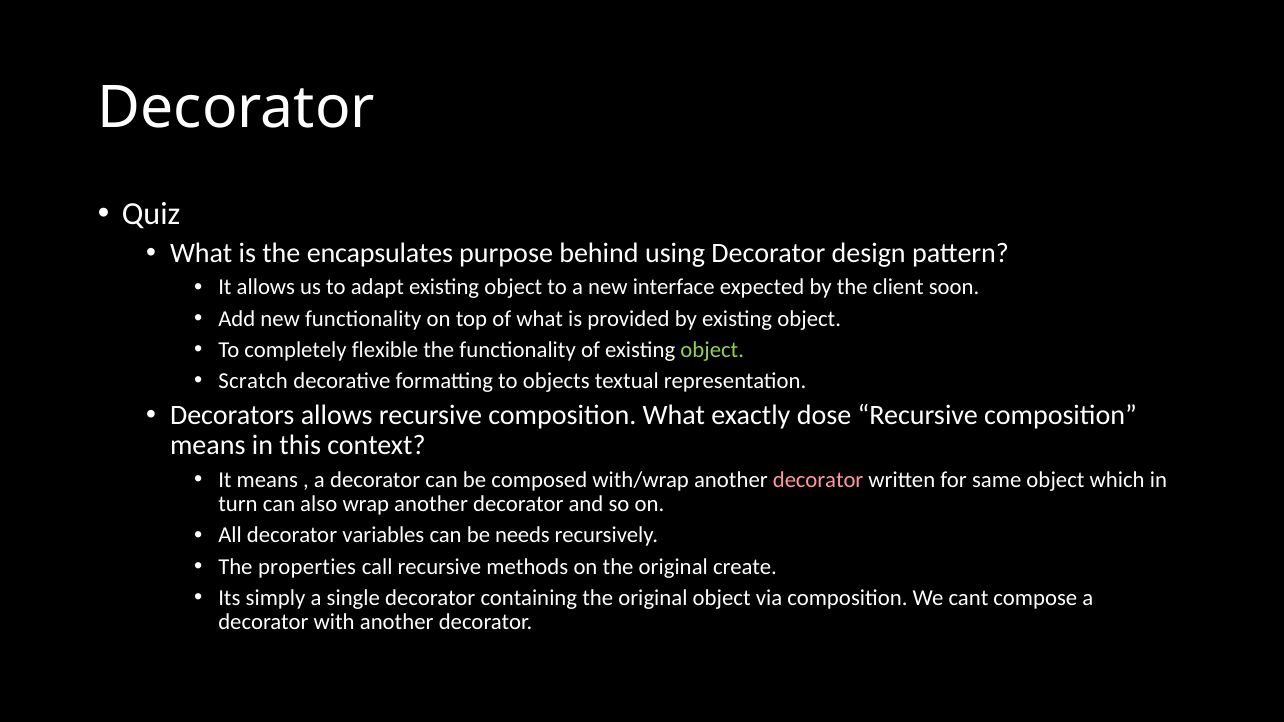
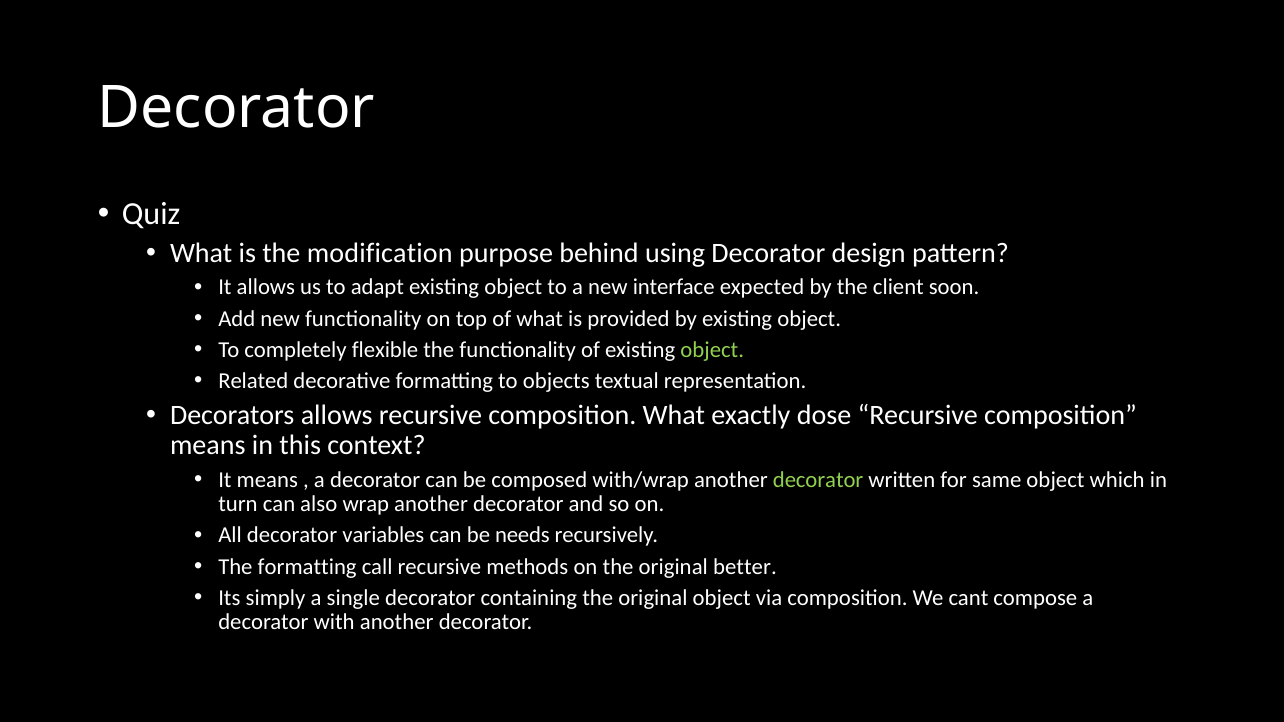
encapsulates: encapsulates -> modification (380, 253)
Scratch: Scratch -> Related (253, 381)
decorator colour: pink -> light green (818, 480)
The properties: properties -> formatting (307, 567)
create: create -> better (745, 567)
